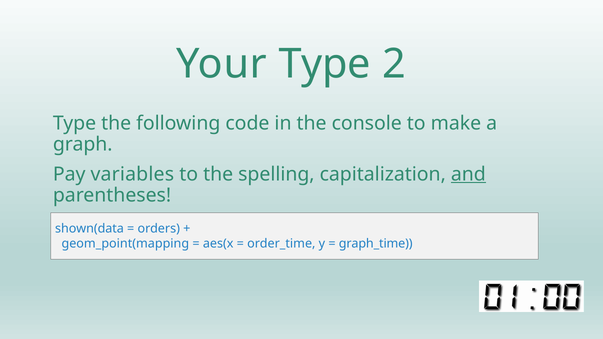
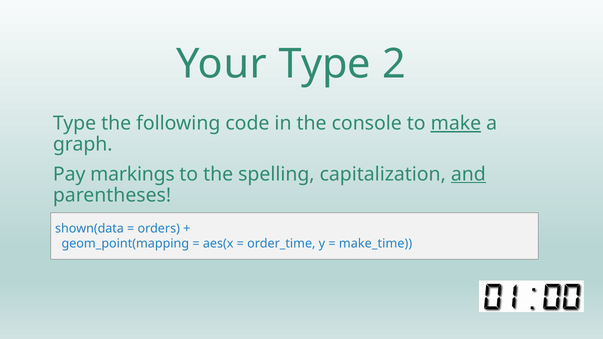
make underline: none -> present (456, 123)
variables: variables -> markings (133, 174)
graph_time: graph_time -> make_time (376, 244)
